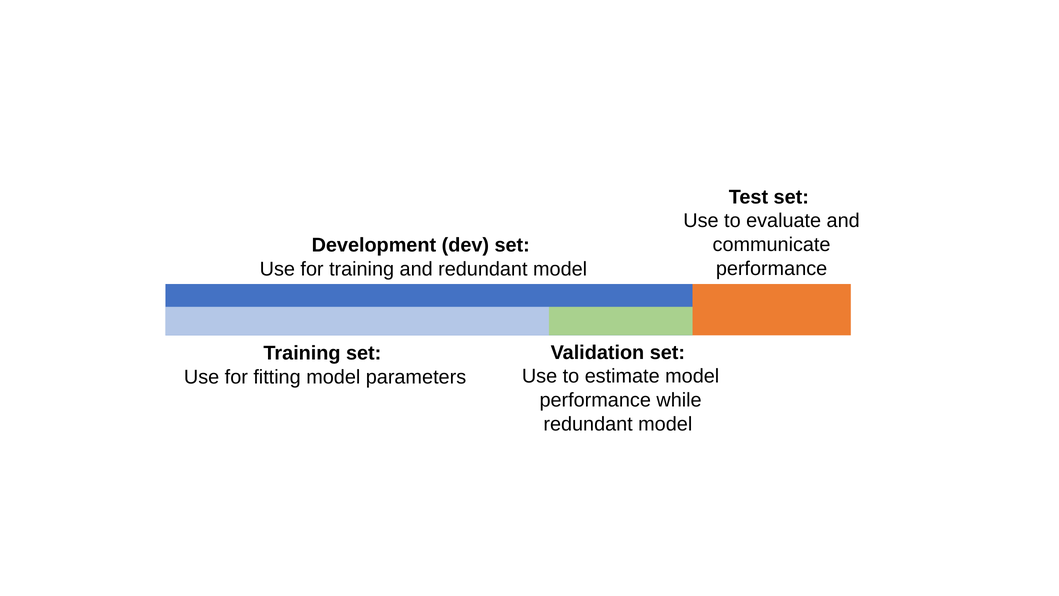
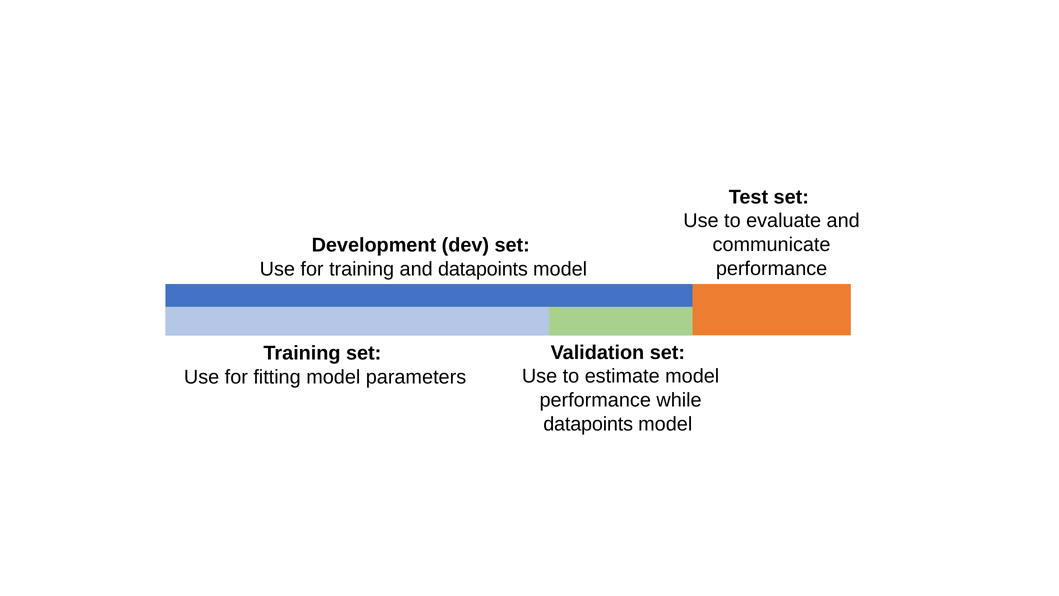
and redundant: redundant -> datapoints (483, 269)
redundant: redundant -> datapoints (588, 424)
